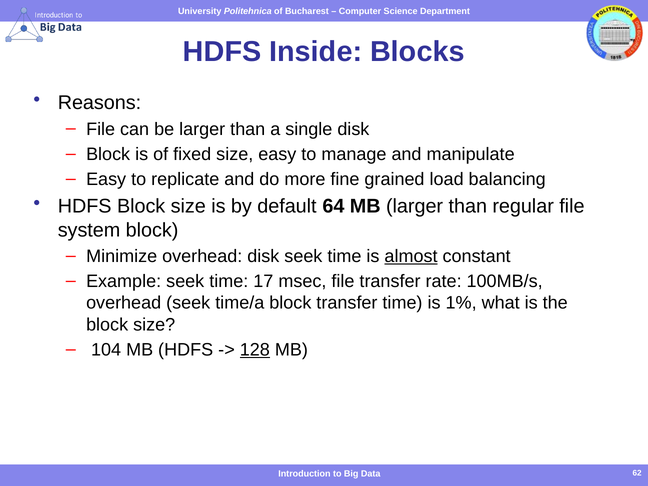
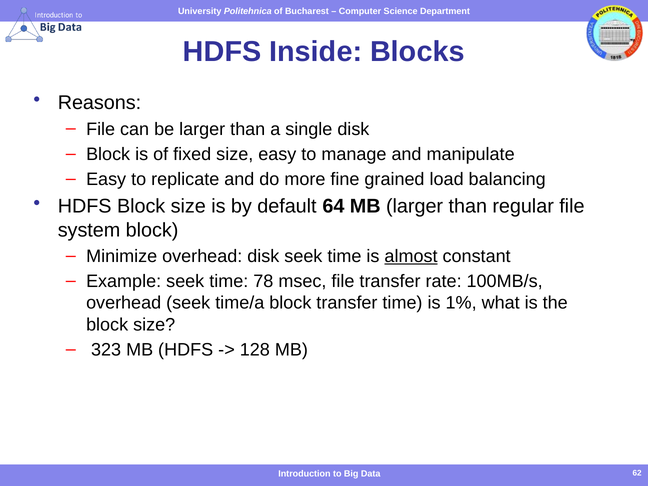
17: 17 -> 78 (263, 281)
104: 104 -> 323 (106, 350)
128 underline: present -> none (255, 350)
